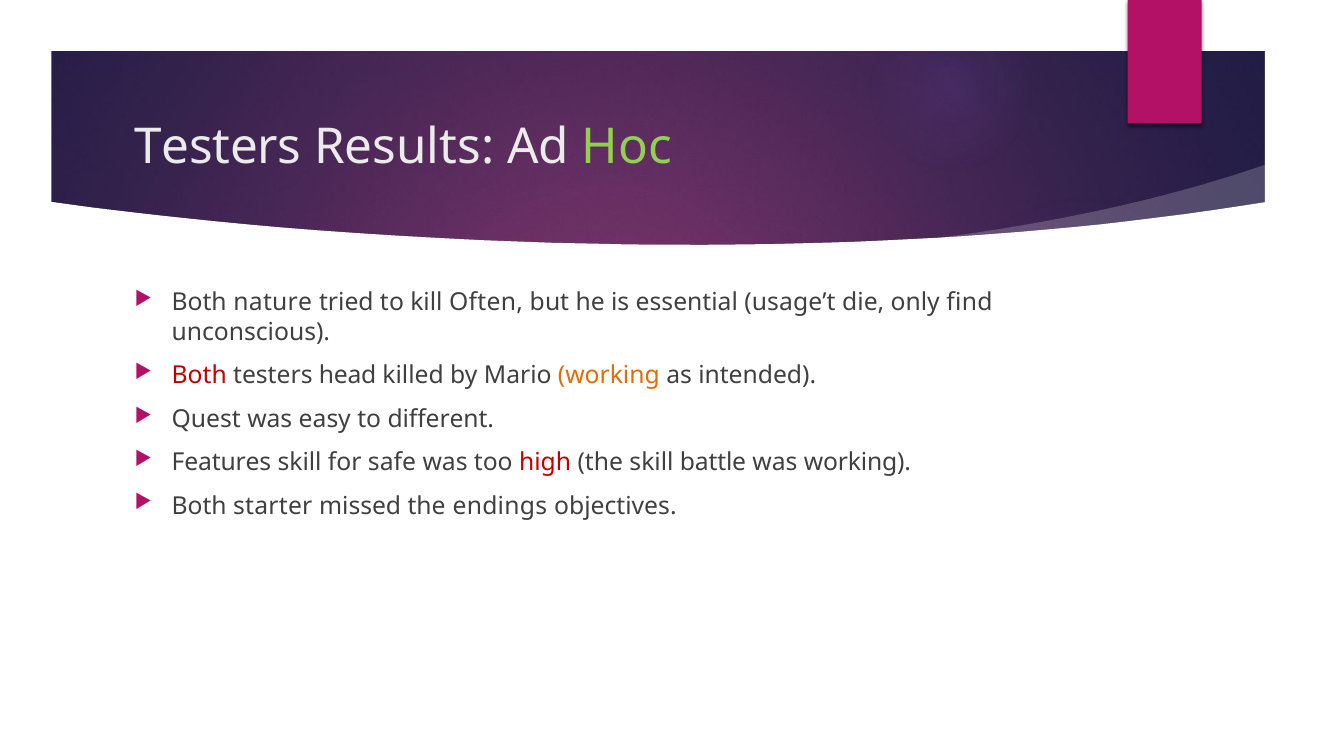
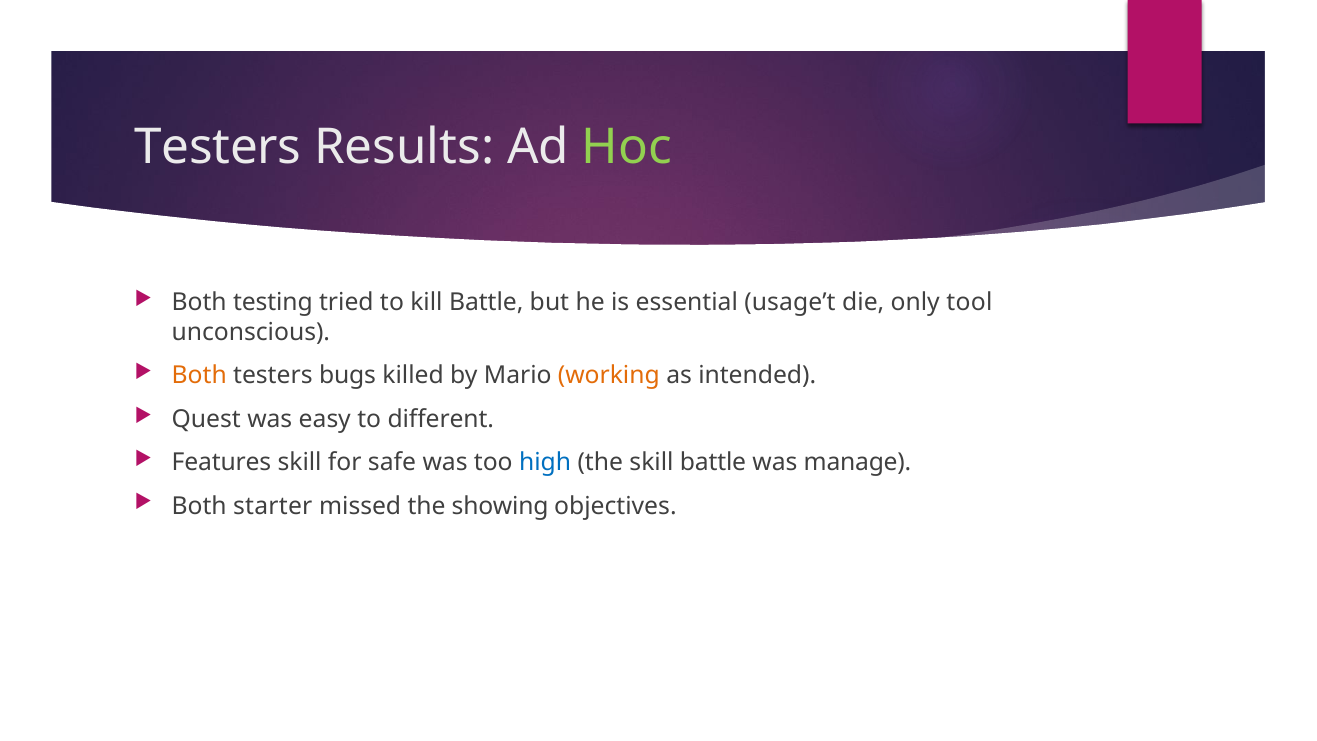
nature: nature -> testing (273, 303)
kill Often: Often -> Battle (486, 303)
find: find -> tool (969, 303)
Both colour: red -> orange (199, 376)
head: head -> bugs (348, 376)
high colour: red -> blue (545, 462)
was working: working -> manage (857, 462)
endings: endings -> showing (500, 506)
